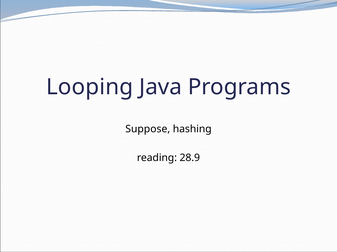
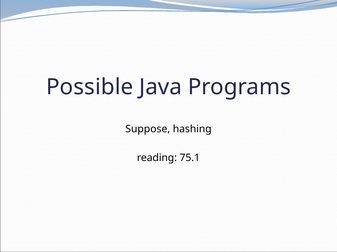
Looping: Looping -> Possible (90, 87)
28.9: 28.9 -> 75.1 (190, 158)
